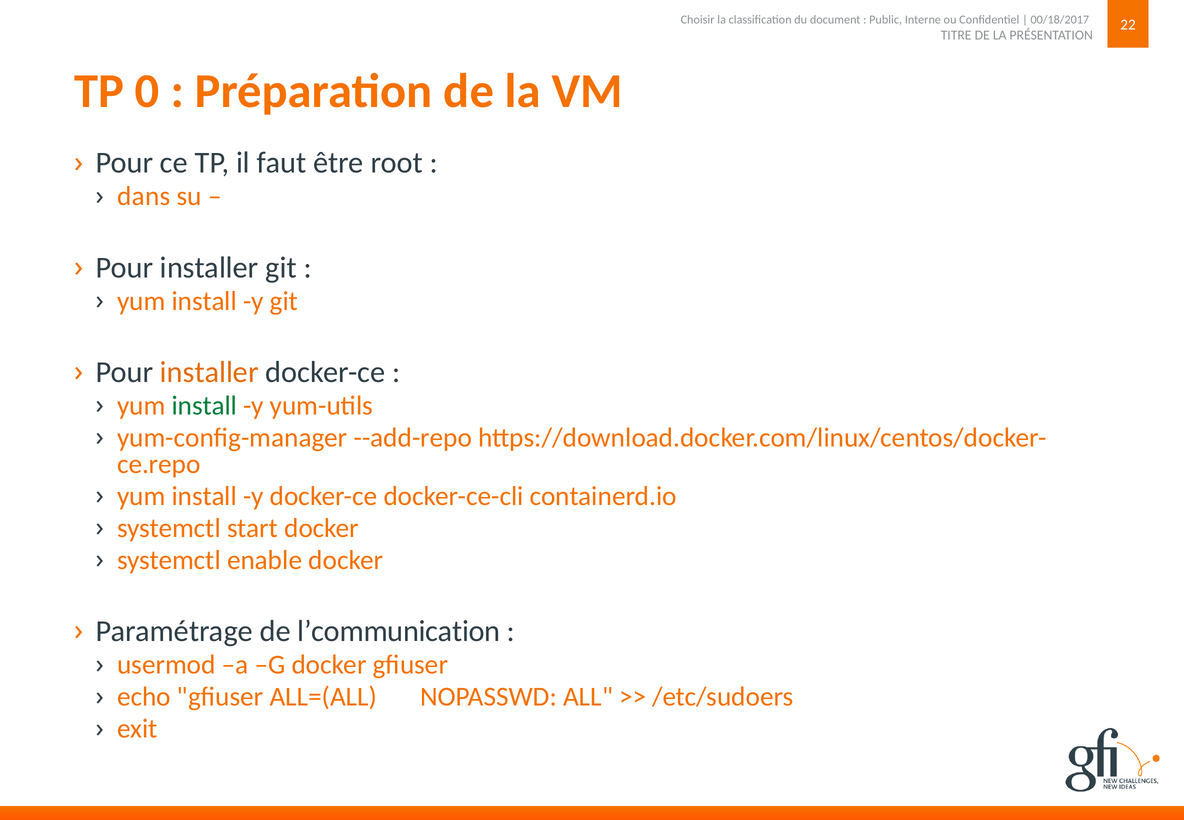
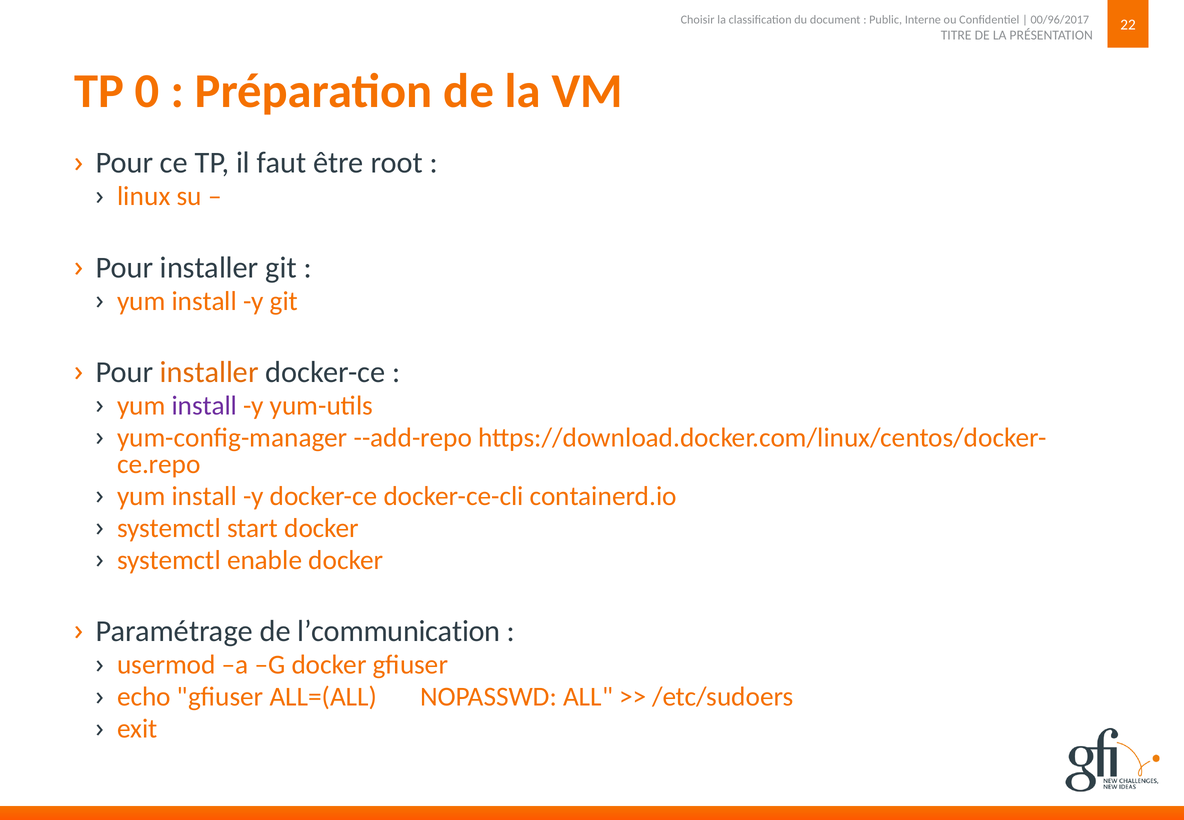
00/18/2017: 00/18/2017 -> 00/96/2017 (1060, 20)
dans: dans -> linux (144, 196)
install colour: green -> purple (204, 406)
